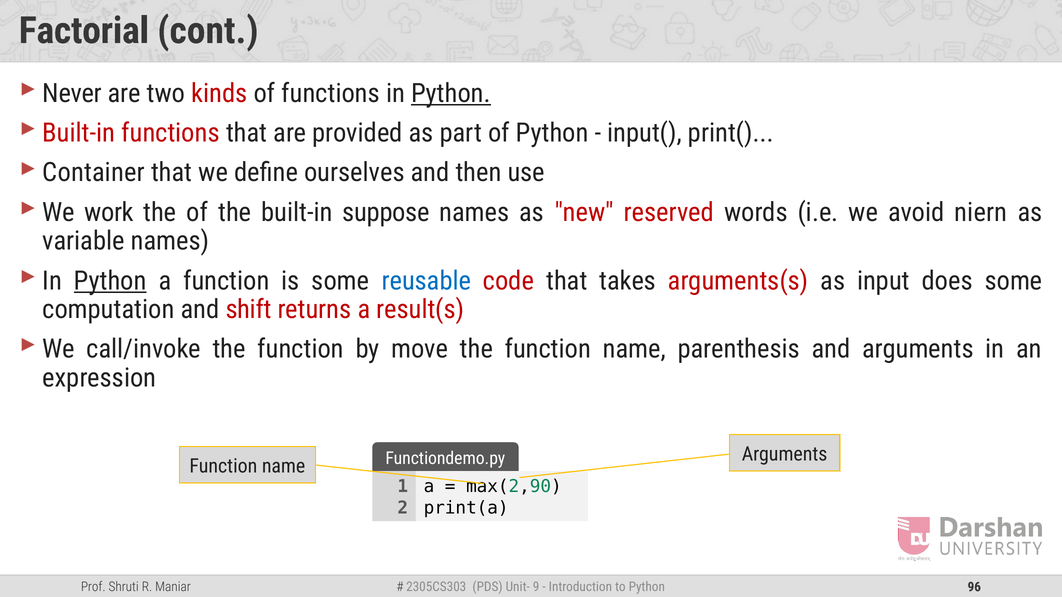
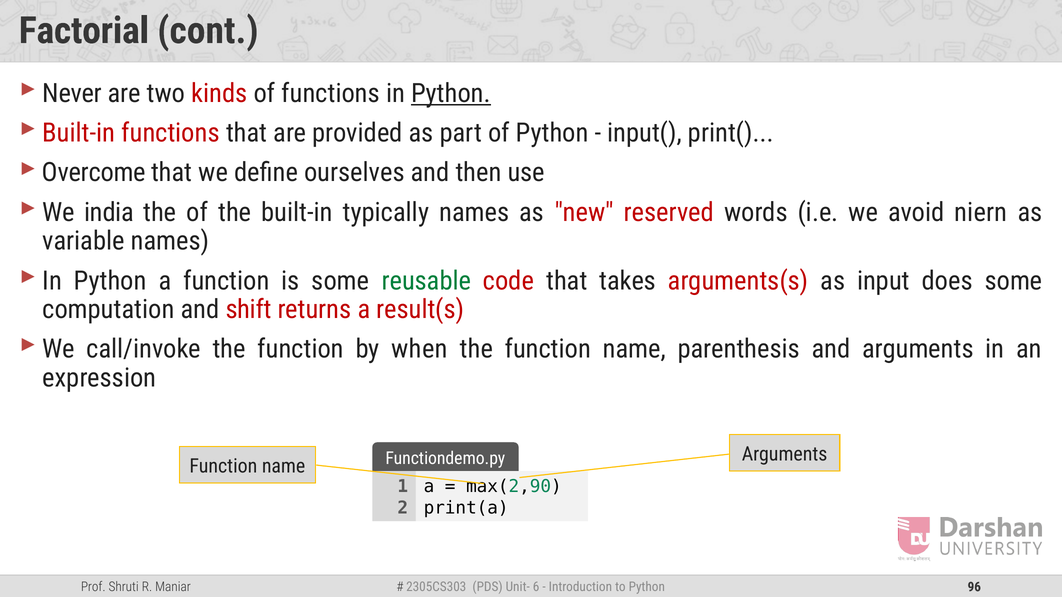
Container: Container -> Overcome (94, 173)
work: work -> india (109, 213)
suppose: suppose -> typically (386, 213)
Python underline: present -> none (110, 281)
reusable colour: blue -> green (426, 281)
move: move -> when (420, 349)
9: 9 -> 6 (536, 587)
